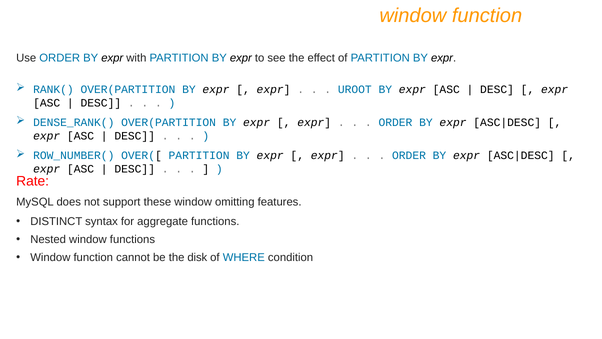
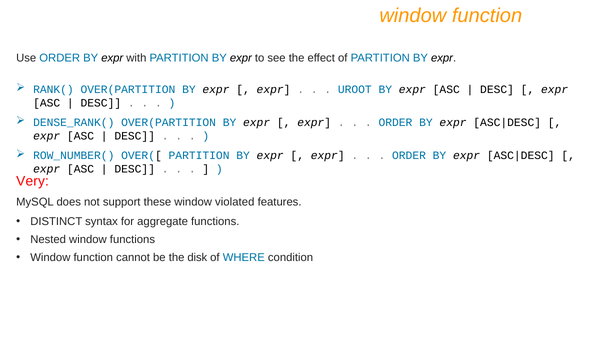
Rate: Rate -> Very (33, 181)
omitting: omitting -> violated (235, 202)
